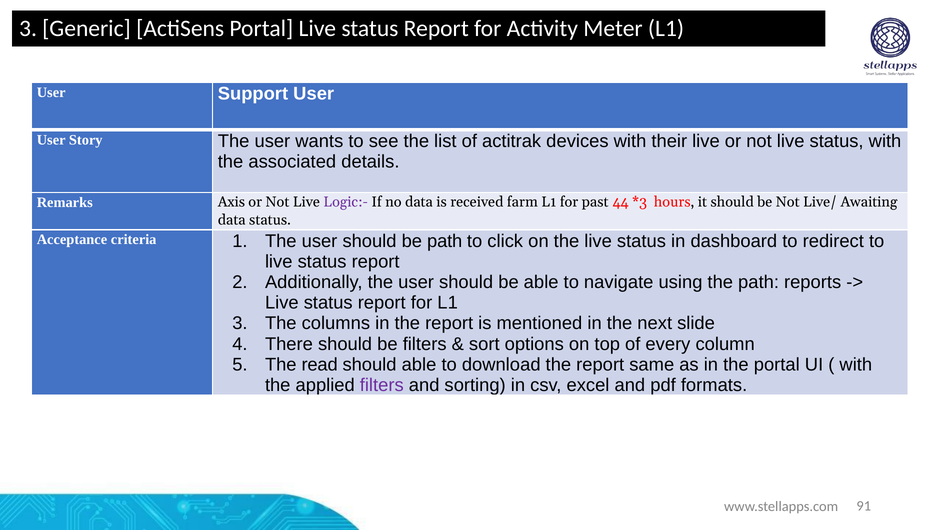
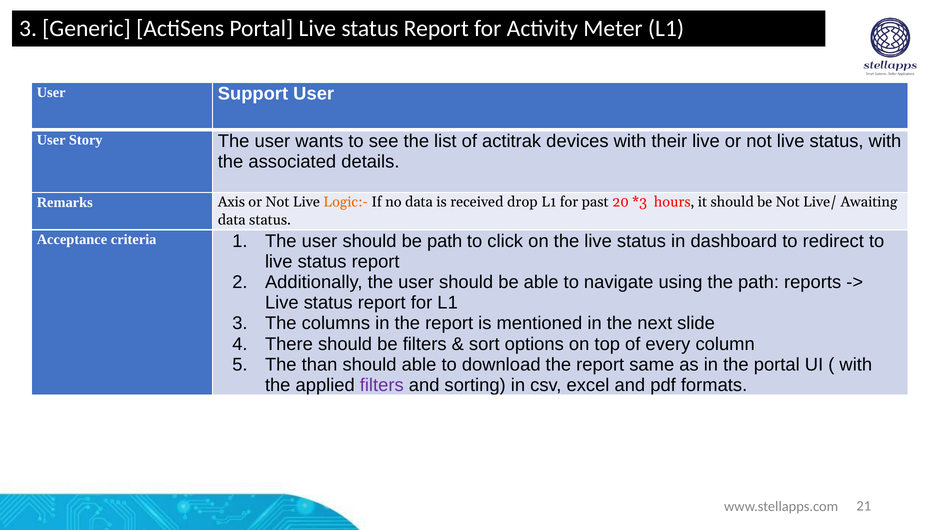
Logic:- colour: purple -> orange (346, 202)
farm: farm -> drop (522, 202)
44: 44 -> 20 (621, 202)
read: read -> than (320, 365)
91: 91 -> 21 (864, 507)
